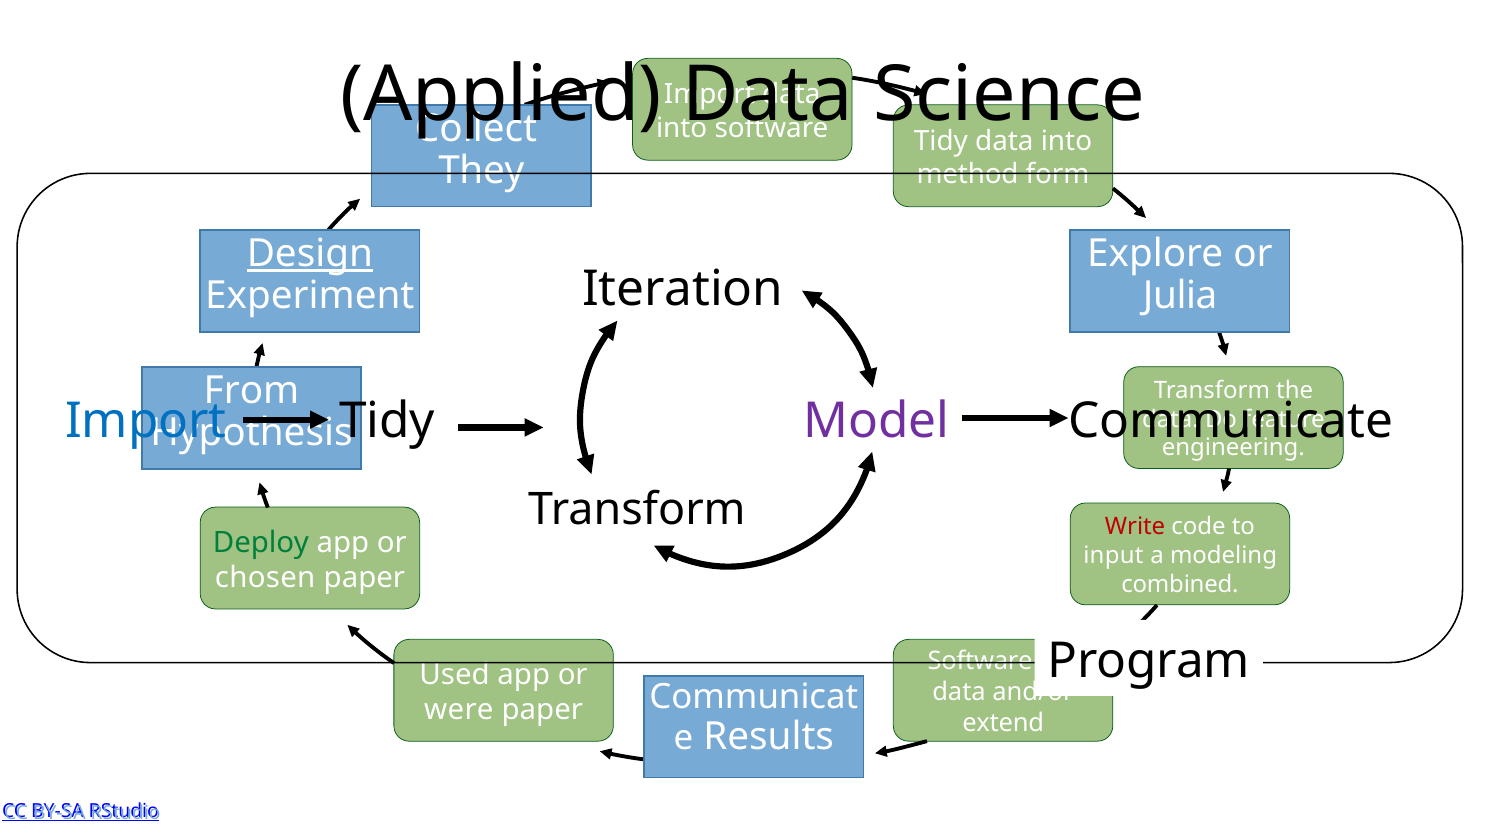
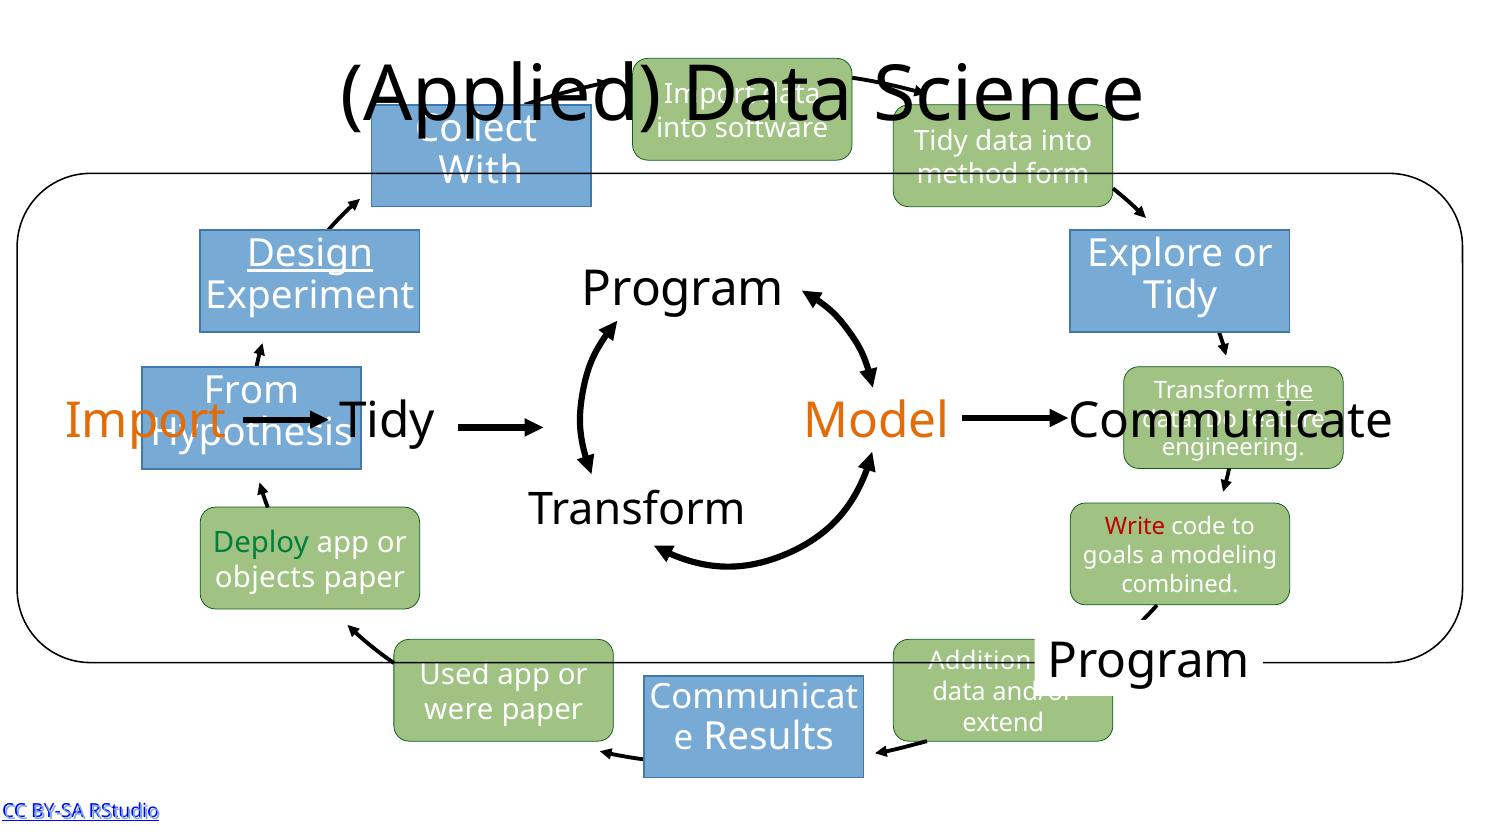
They: They -> With (481, 170)
Iteration: Iteration -> Program (683, 289)
Julia: Julia -> Tidy (1180, 295)
the underline: none -> present (1295, 390)
Import colour: blue -> orange (146, 421)
Model colour: purple -> orange (877, 421)
input: input -> goals (1113, 555)
chosen: chosen -> objects (265, 577)
Software: Software -> Addition (980, 661)
